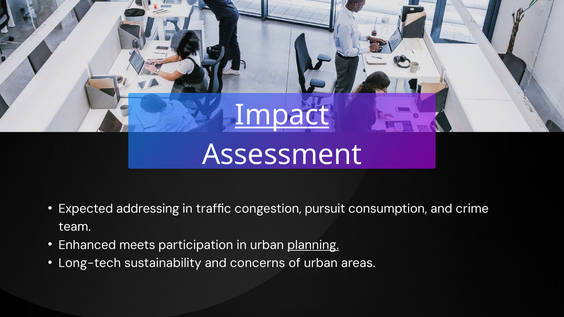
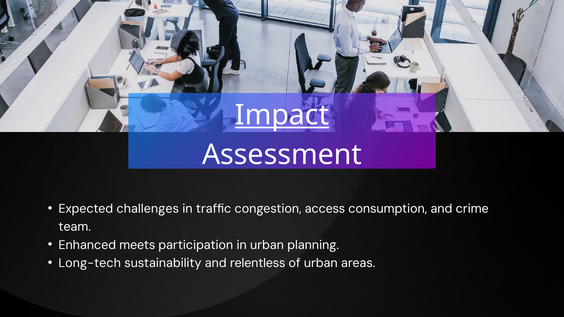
addressing: addressing -> challenges (148, 209)
pursuit: pursuit -> access (325, 209)
planning underline: present -> none (313, 245)
concerns: concerns -> relentless (258, 263)
